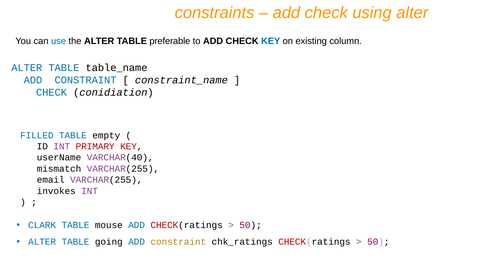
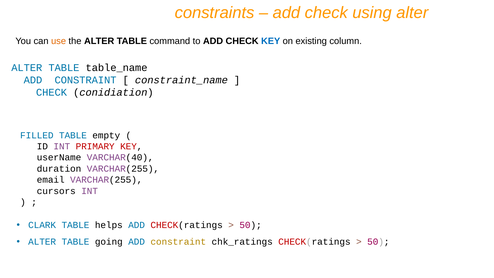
use colour: blue -> orange (59, 41)
preferable: preferable -> command (170, 41)
mismatch: mismatch -> duration (59, 169)
invokes: invokes -> cursors (56, 191)
mouse: mouse -> helps (109, 225)
